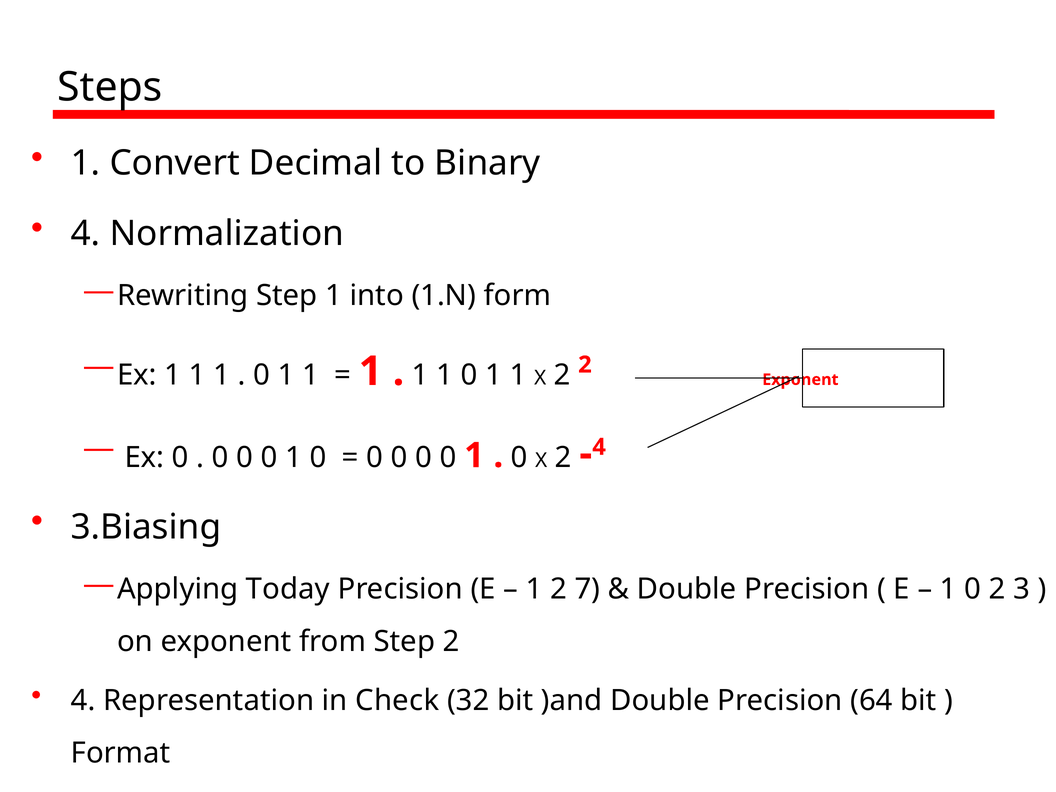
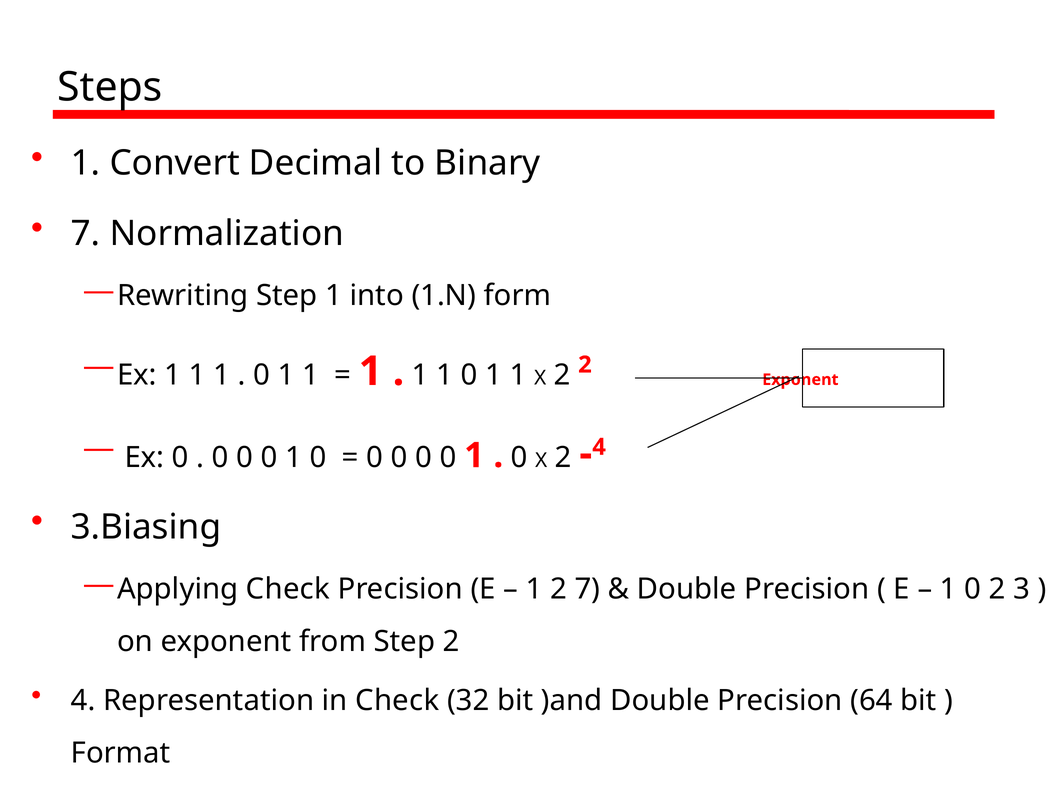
4: 4 -> 7 (86, 234)
Applying Today: Today -> Check (288, 589)
